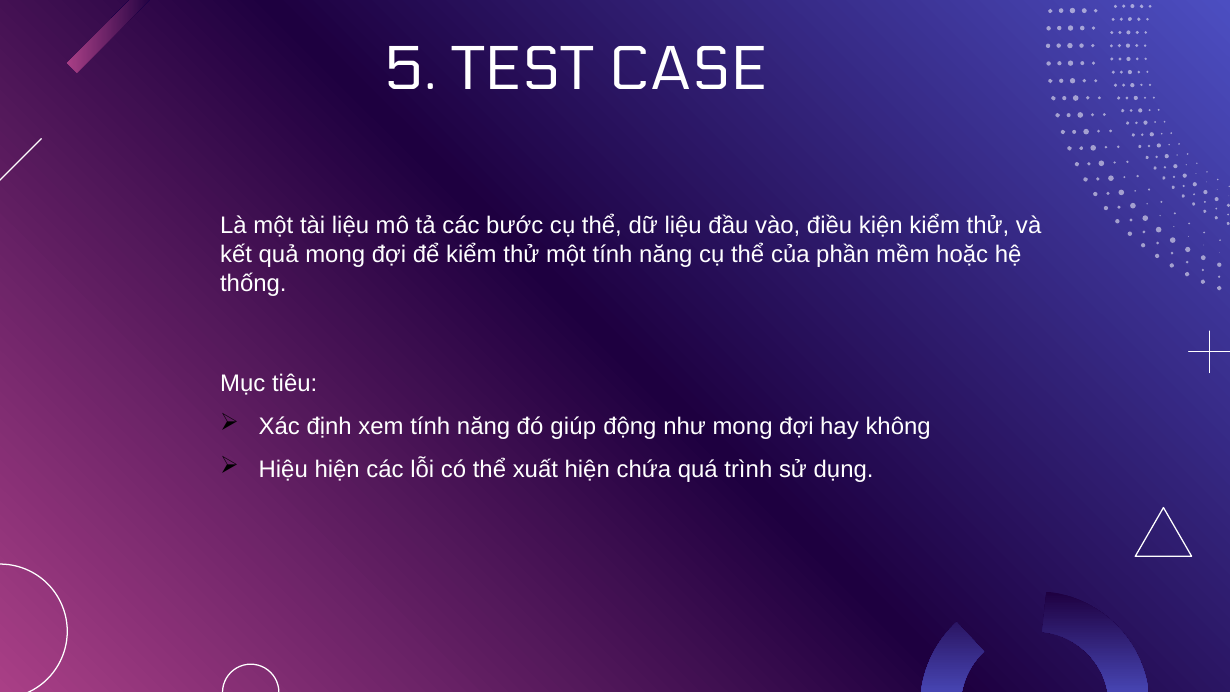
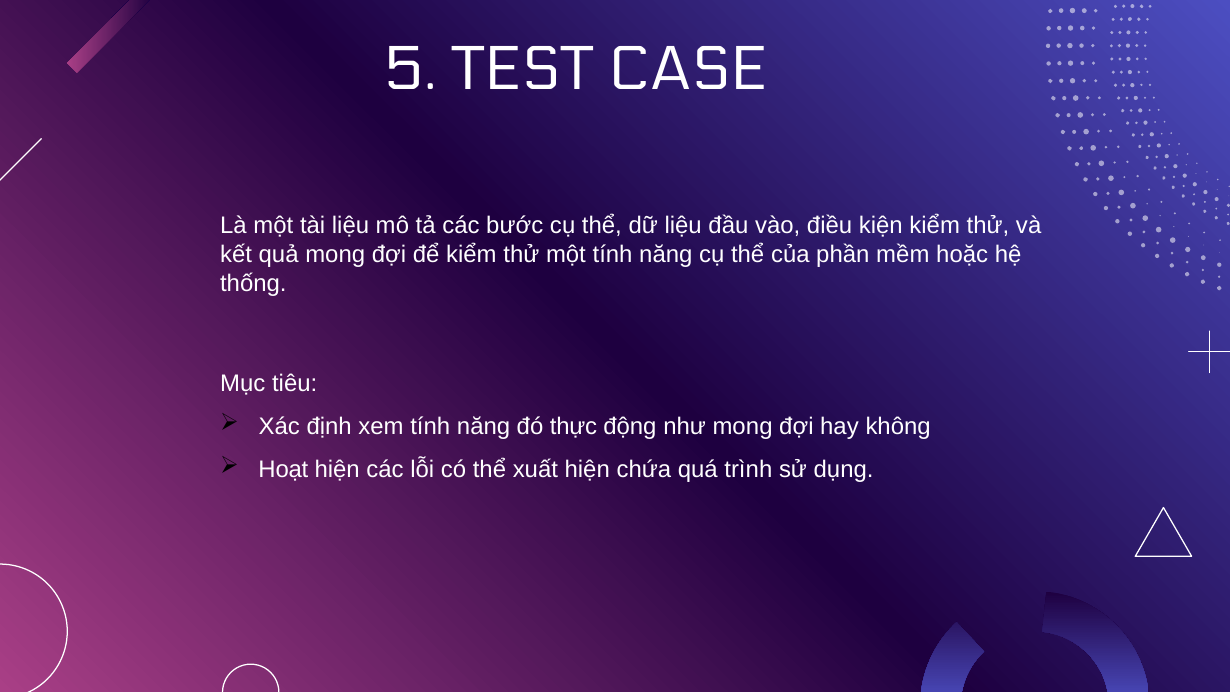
giúp: giúp -> thực (573, 427)
Hiệu: Hiệu -> Hoạt (283, 470)
